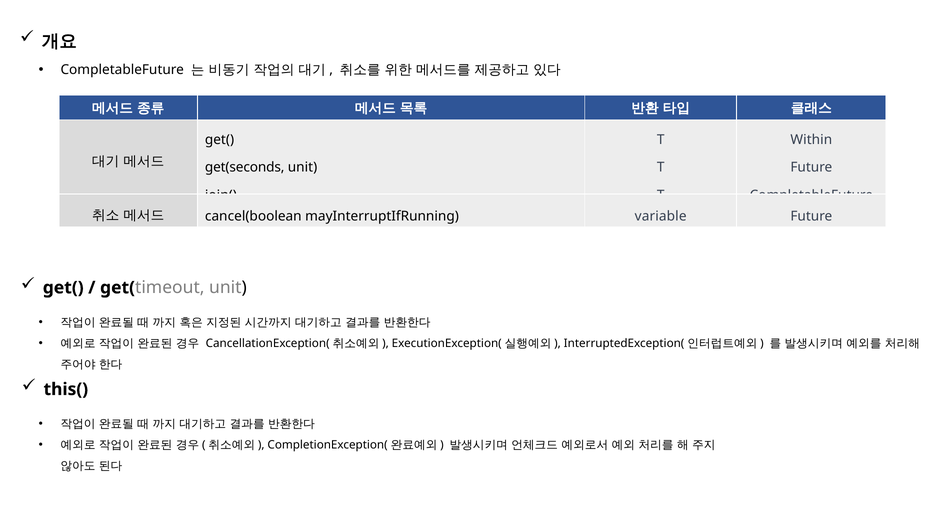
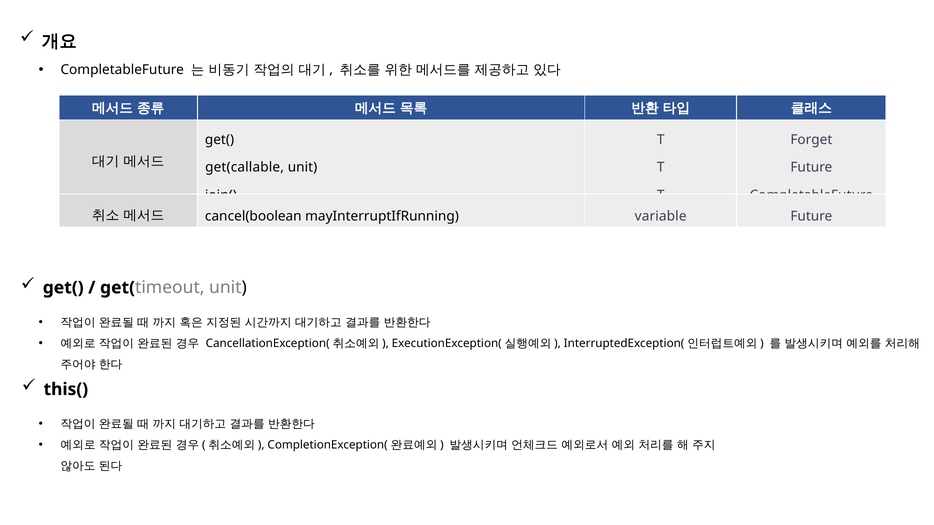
Within: Within -> Forget (811, 140)
get(seconds: get(seconds -> get(callable (245, 168)
